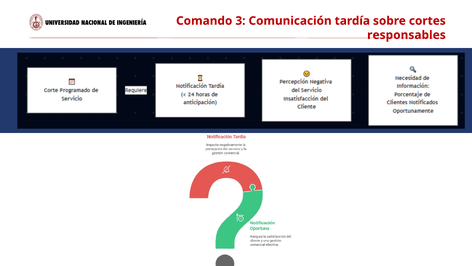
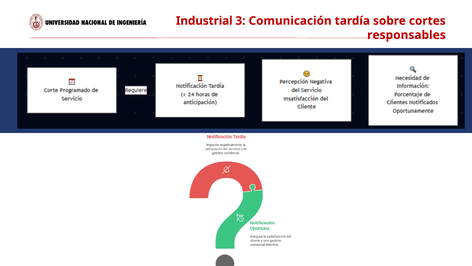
Comando: Comando -> Industrial (204, 21)
